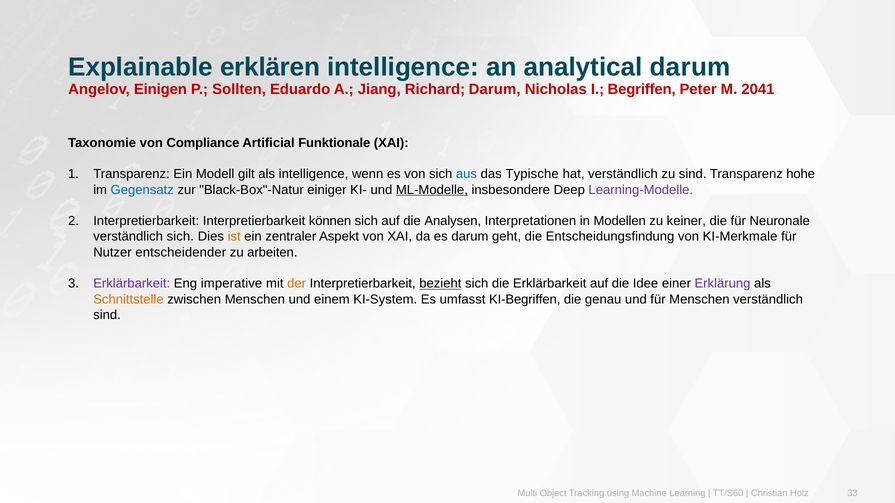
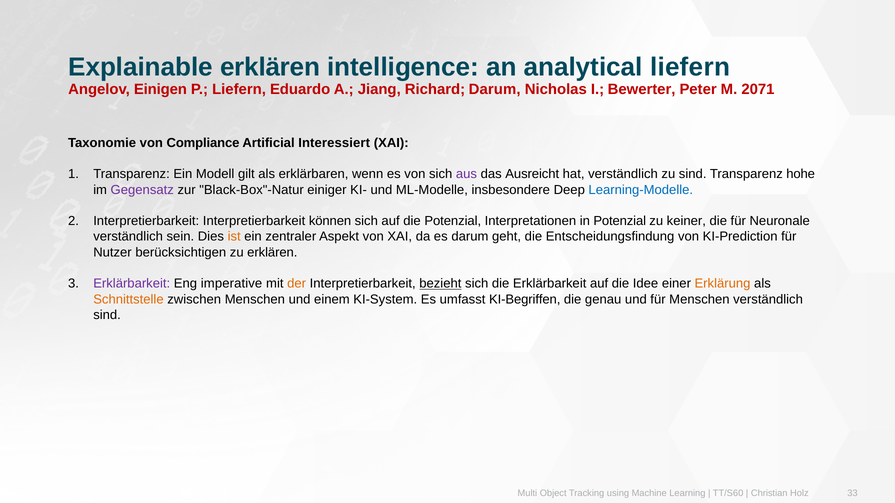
analytical darum: darum -> liefern (690, 67)
P Sollten: Sollten -> Liefern (239, 89)
Begriffen: Begriffen -> Bewerter (642, 89)
2041: 2041 -> 2071 (758, 89)
Funktionale: Funktionale -> Interessiert (334, 143)
als intelligence: intelligence -> erklärbaren (314, 174)
aus colour: blue -> purple (466, 174)
Typische: Typische -> Ausreicht (532, 174)
Gegensatz colour: blue -> purple (142, 190)
ML-Modelle underline: present -> none (432, 190)
Learning-Modelle colour: purple -> blue (641, 190)
die Analysen: Analysen -> Potenzial (453, 221)
in Modellen: Modellen -> Potenzial (620, 221)
verständlich sich: sich -> sein (180, 237)
KI-Merkmale: KI-Merkmale -> KI-Prediction (740, 237)
entscheidender: entscheidender -> berücksichtigen (181, 253)
zu arbeiten: arbeiten -> erklären (272, 253)
Erklärung colour: purple -> orange (723, 284)
